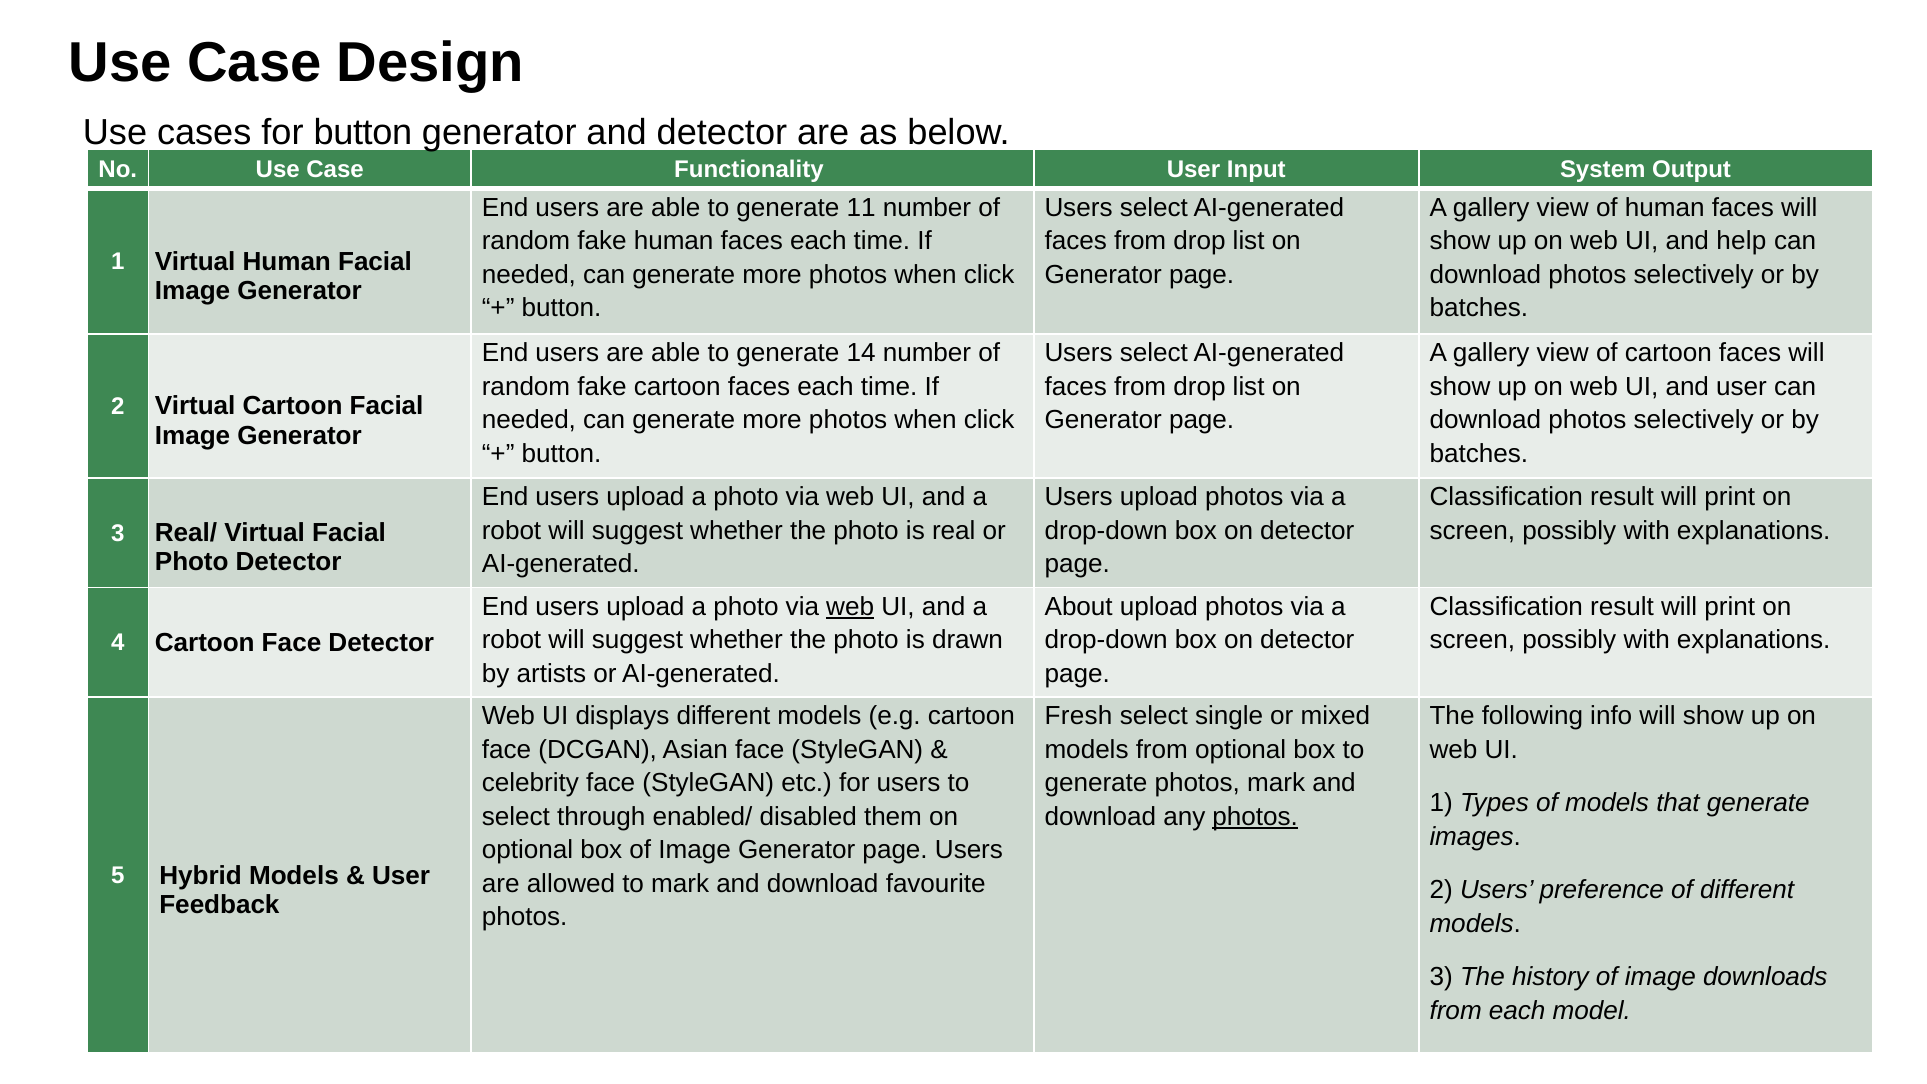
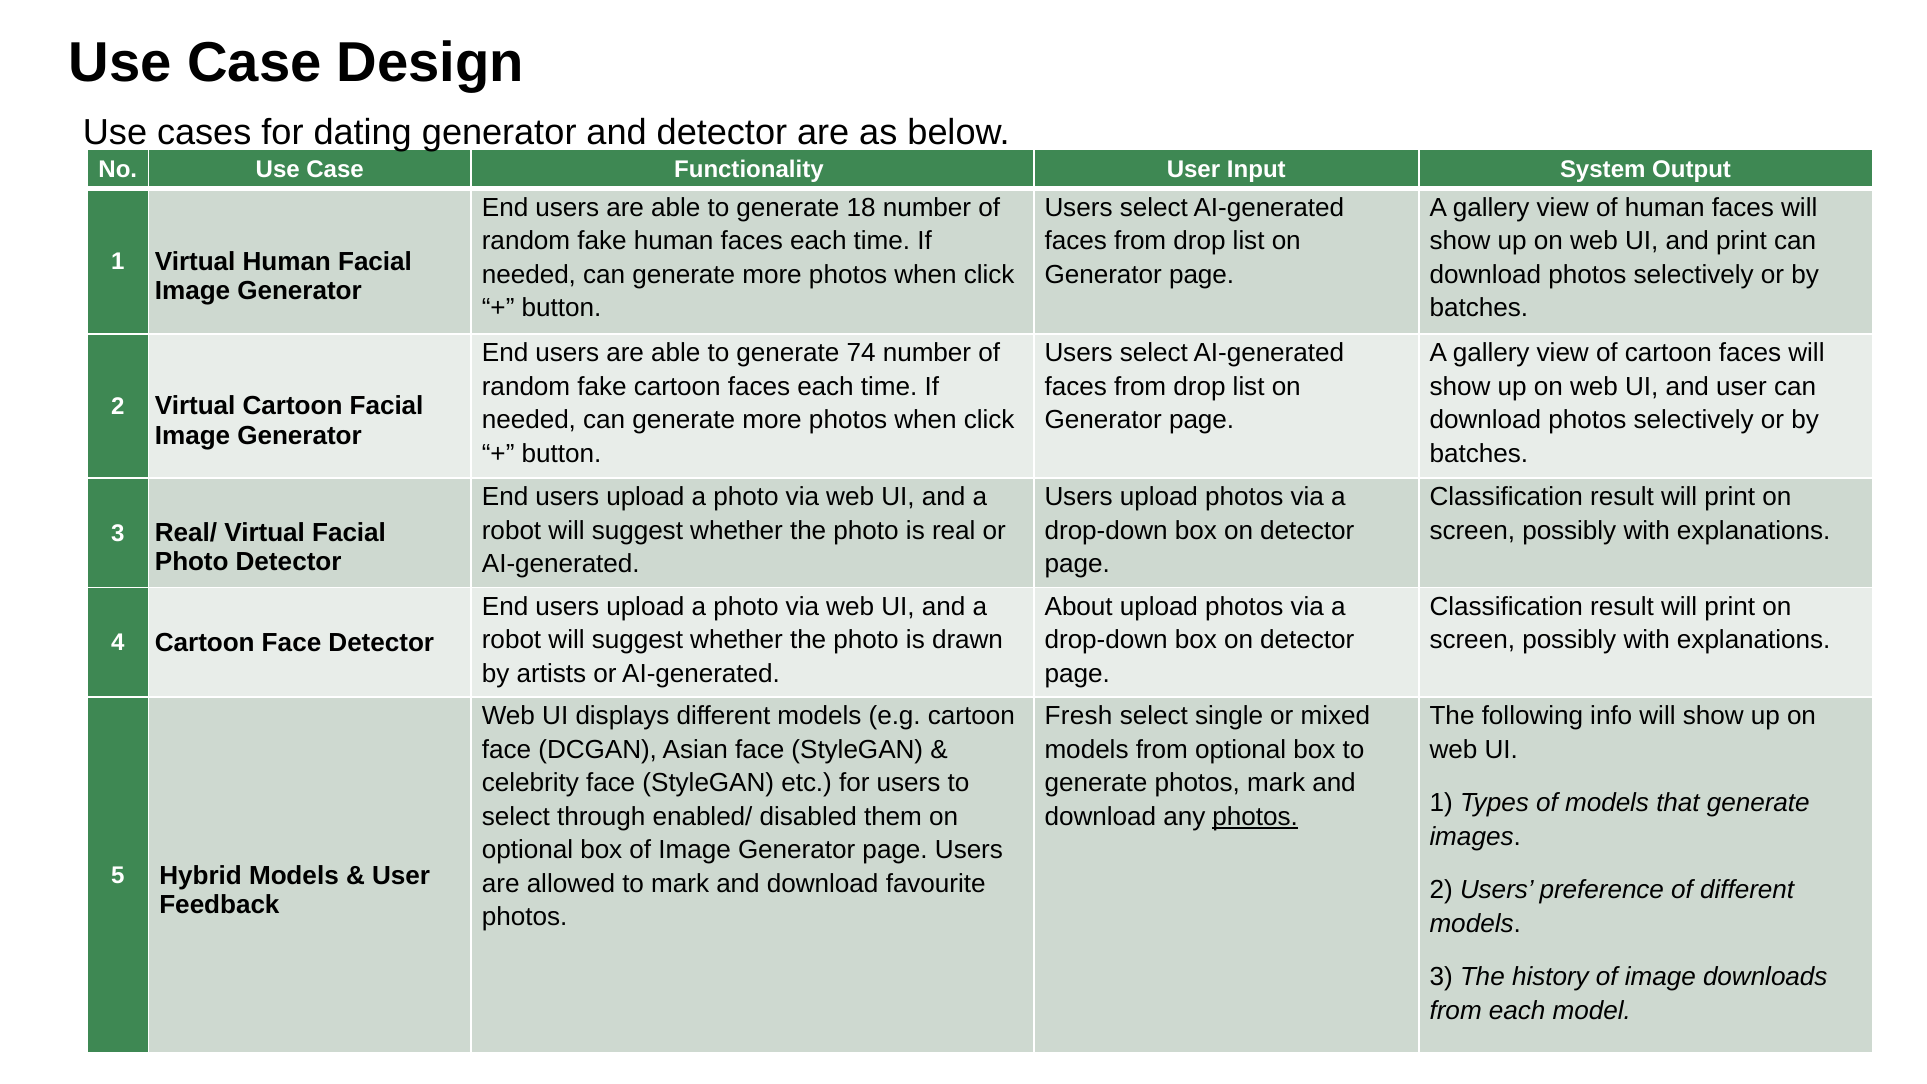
for button: button -> dating (363, 132)
11: 11 -> 18 (861, 208)
and help: help -> print (1742, 241)
14: 14 -> 74 (861, 353)
web underline: present -> none (850, 607)
